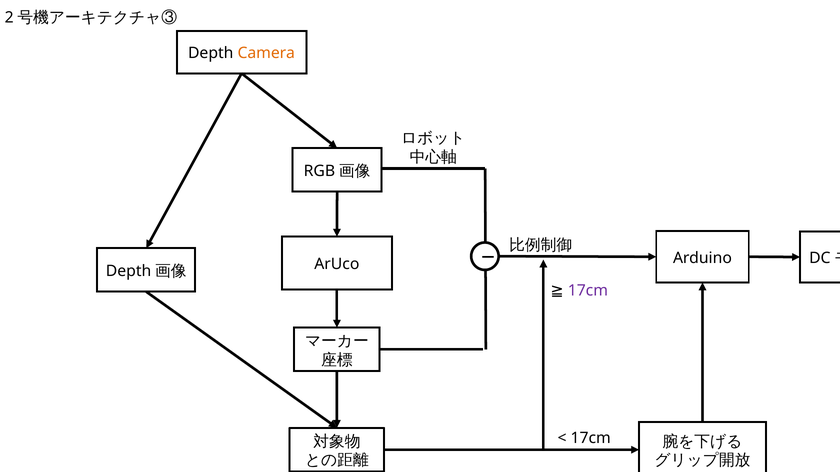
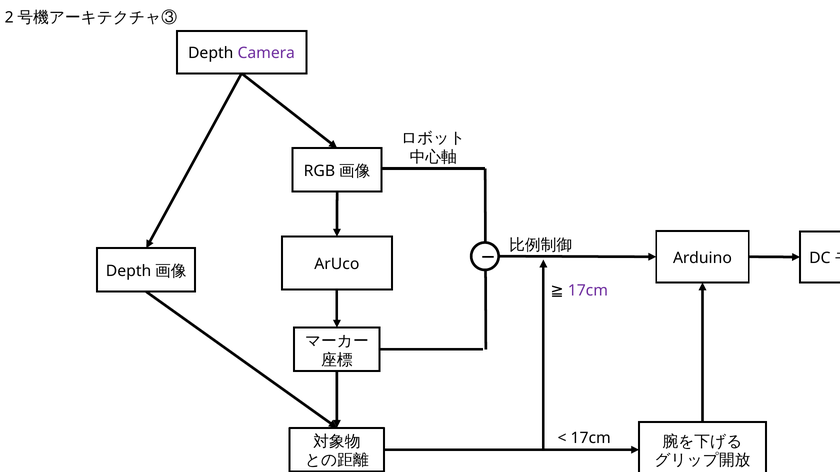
Camera colour: orange -> purple (266, 53)
